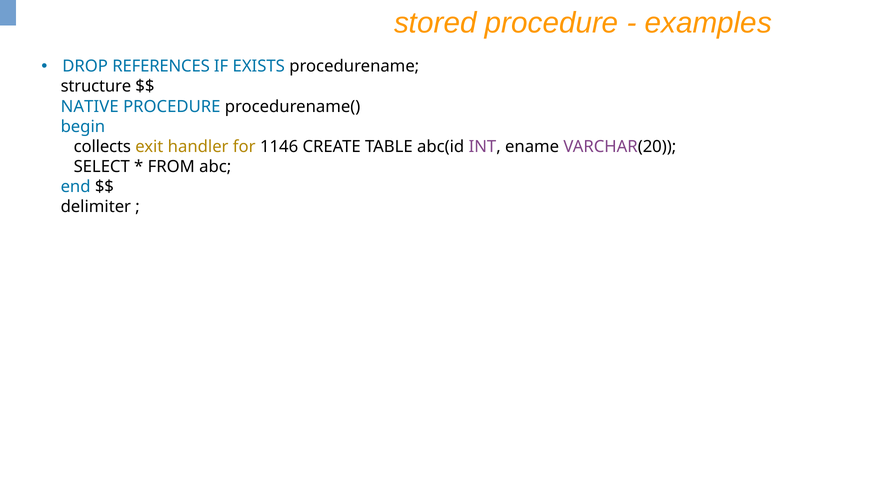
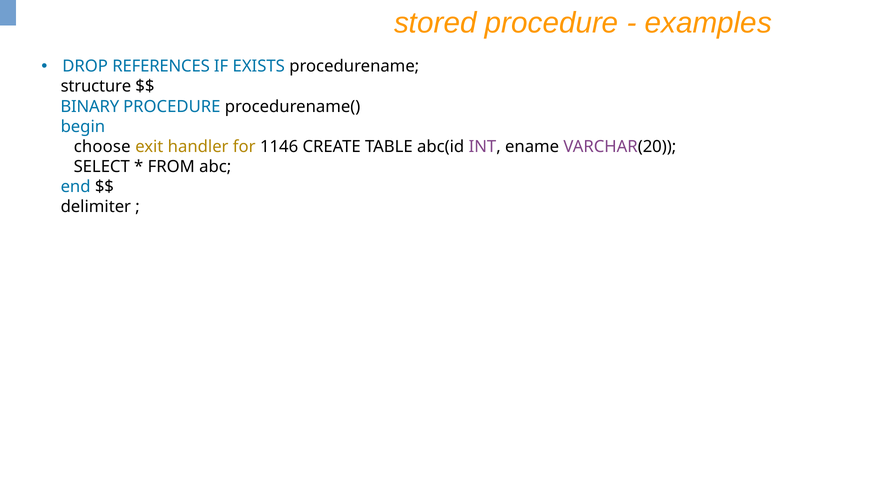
NATIVE: NATIVE -> BINARY (90, 106)
collects: collects -> choose (102, 146)
